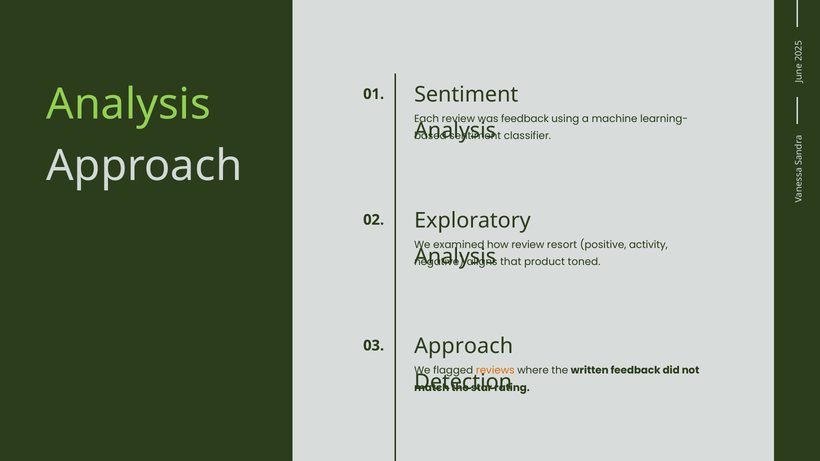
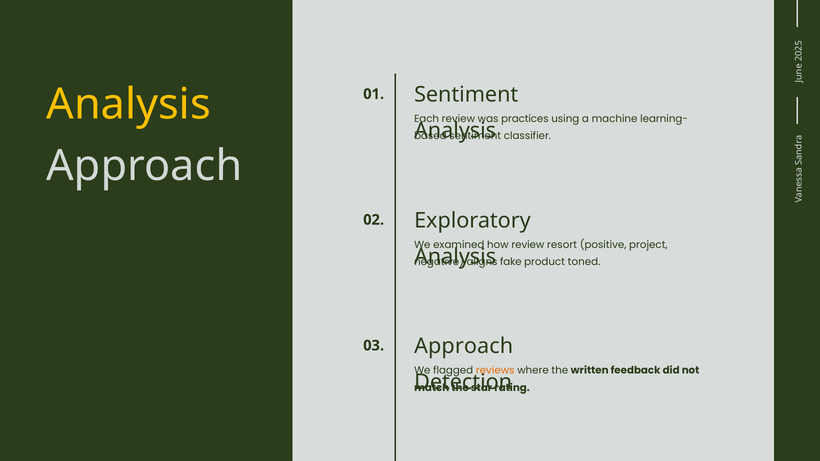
Analysis colour: light green -> yellow (129, 105)
was feedback: feedback -> practices (525, 119)
activity: activity -> project (648, 245)
that: that -> fake (511, 262)
